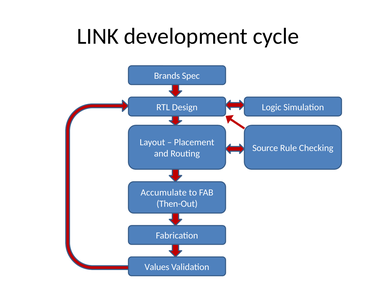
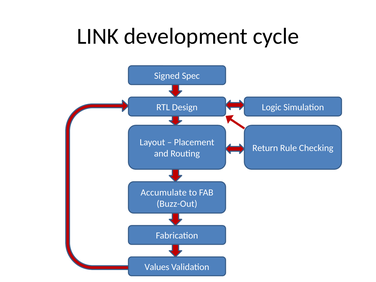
Brands: Brands -> Signed (167, 76)
Source: Source -> Return (265, 148)
Then-Out: Then-Out -> Buzz-Out (177, 204)
